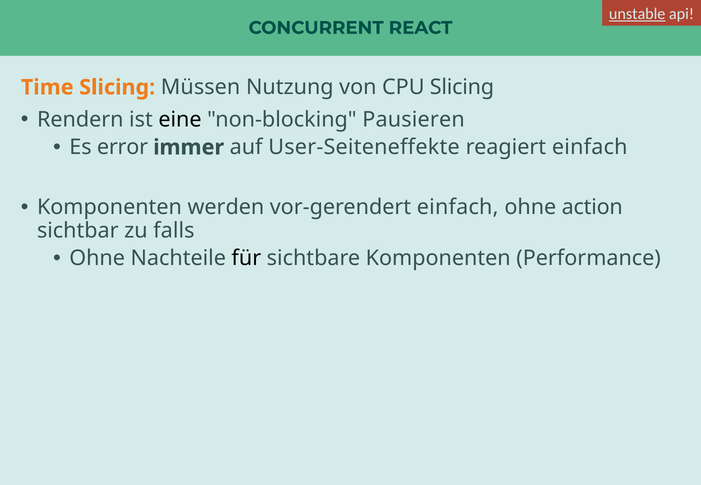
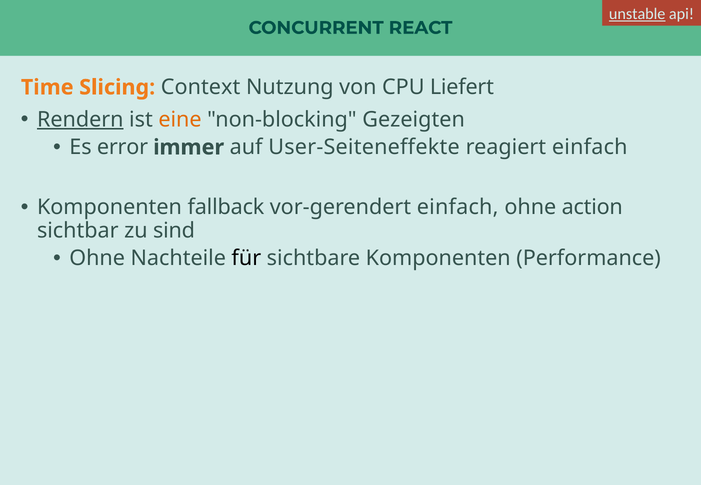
Müssen: Müssen -> Context (201, 87)
CPU Slicing: Slicing -> Liefert (462, 87)
Rendern underline: none -> present (80, 120)
eine colour: black -> orange (180, 120)
Pausieren: Pausieren -> Gezeigten (414, 120)
werden: werden -> fallback (226, 207)
falls: falls -> sind (174, 231)
